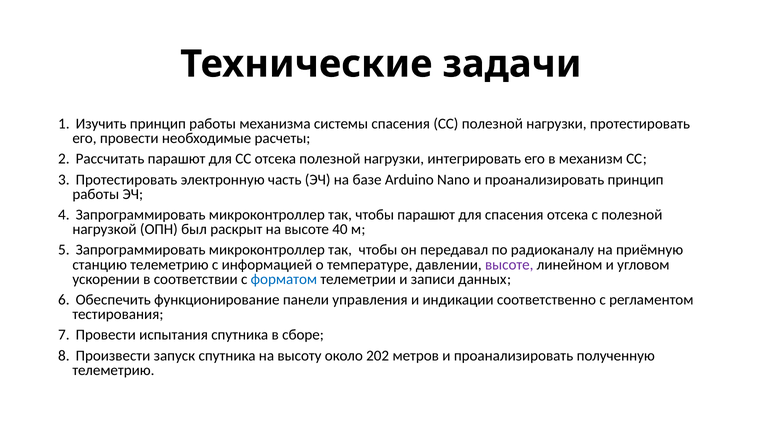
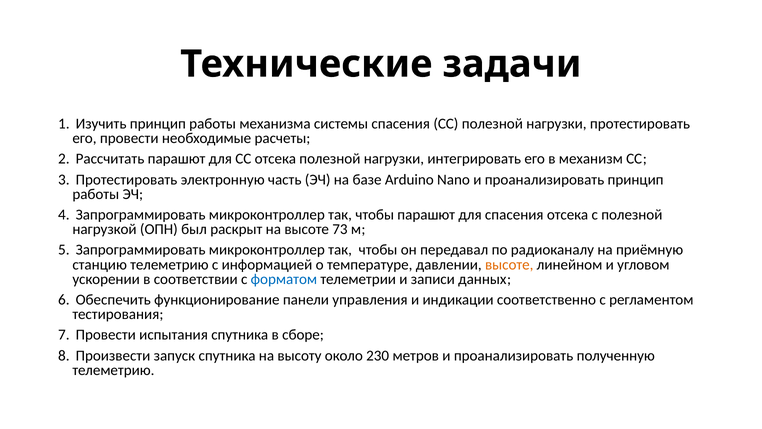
40: 40 -> 73 (340, 229)
высоте colour: purple -> orange (509, 264)
202: 202 -> 230 (378, 355)
